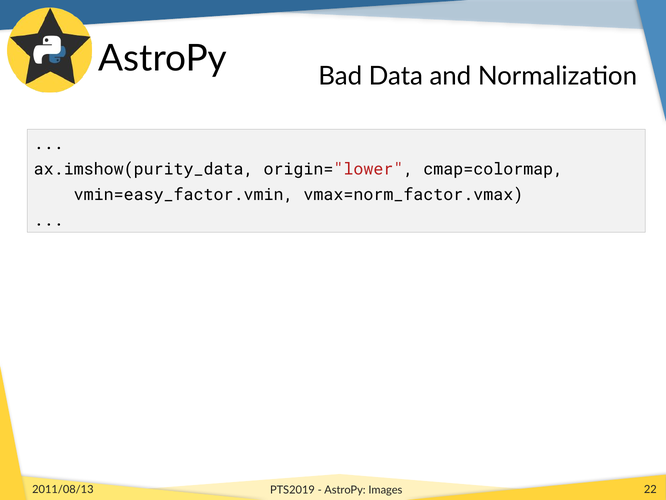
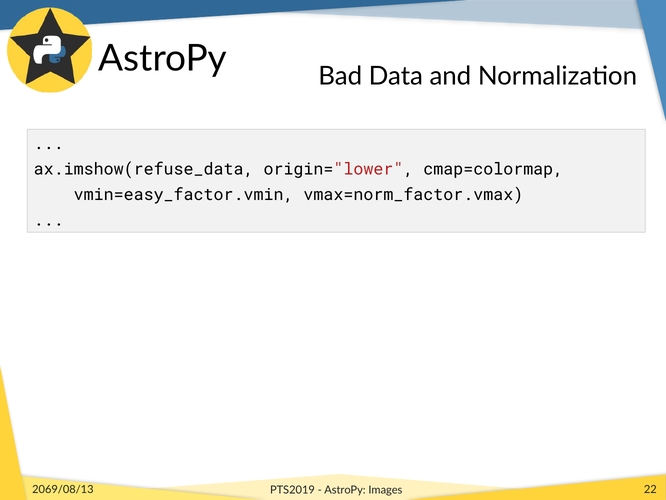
ax.imshow(purity_data: ax.imshow(purity_data -> ax.imshow(refuse_data (144, 169)
2011/08/13: 2011/08/13 -> 2069/08/13 (63, 489)
